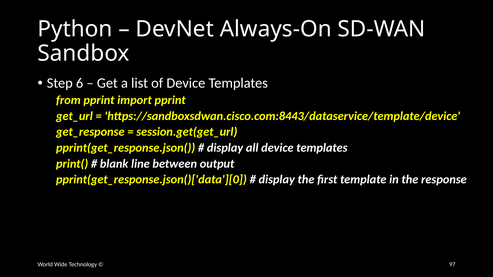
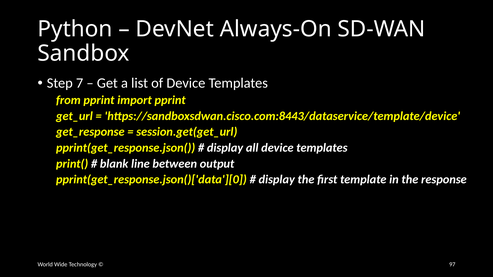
6: 6 -> 7 (80, 83)
